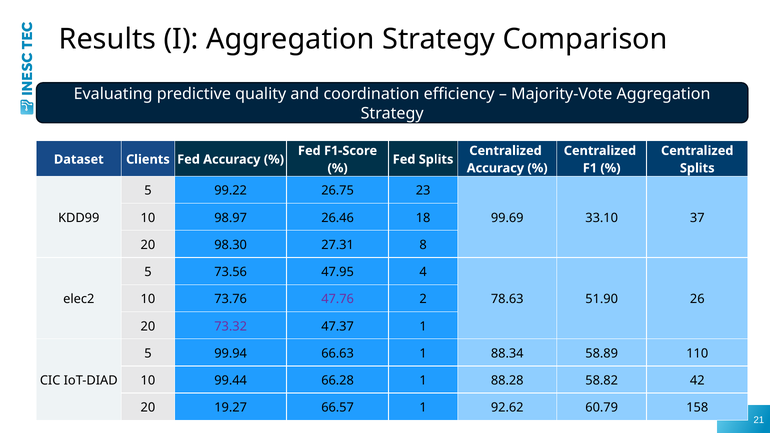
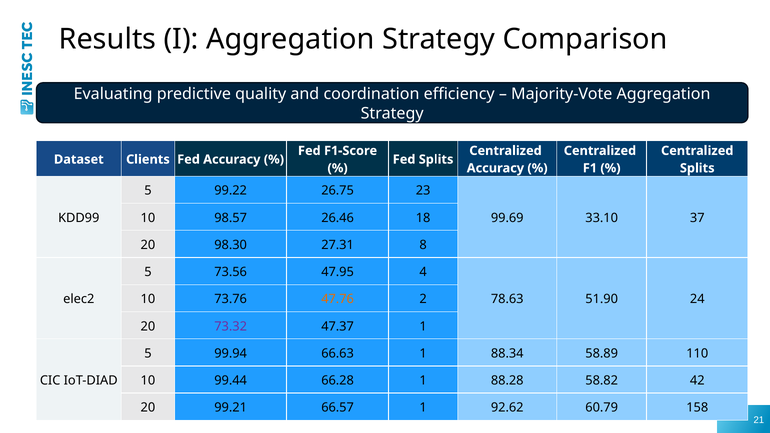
98.97: 98.97 -> 98.57 (231, 218)
47.76 colour: purple -> orange (338, 299)
26: 26 -> 24 (697, 299)
19.27: 19.27 -> 99.21 (231, 408)
